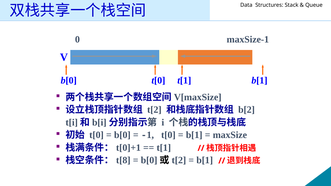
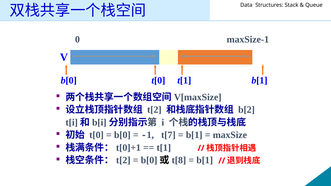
t[0: t[0 -> t[7 (168, 135)
t[8: t[8 -> t[2 (123, 160)
t[2: t[2 -> t[8 (179, 160)
